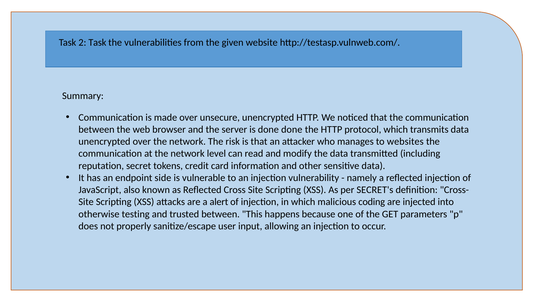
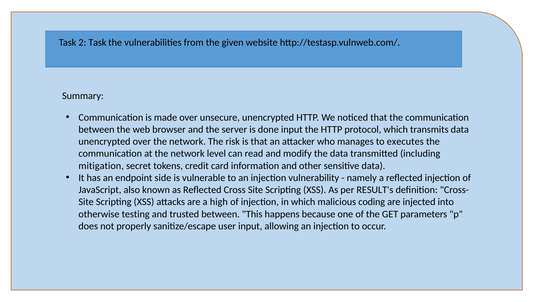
done done: done -> input (292, 130)
websites: websites -> executes (405, 142)
reputation: reputation -> mitigation (101, 166)
SECRET's: SECRET's -> RESULT's (375, 190)
alert: alert -> high (219, 202)
